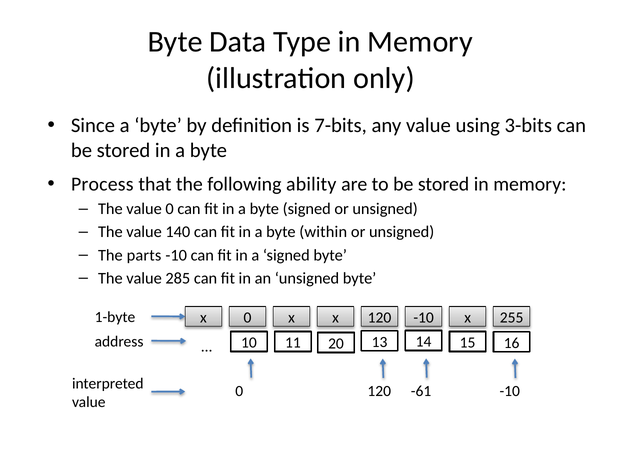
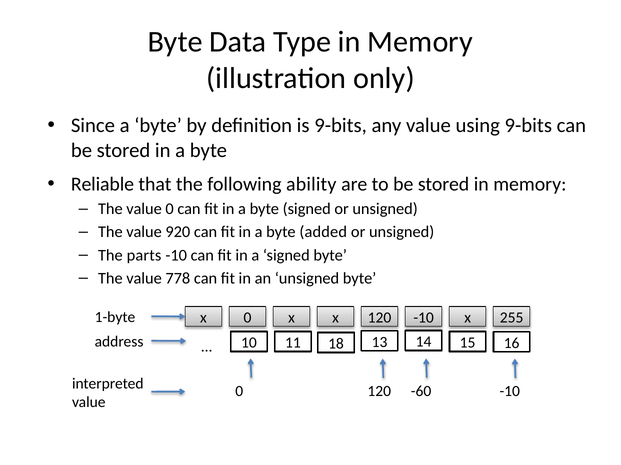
is 7-bits: 7-bits -> 9-bits (341, 126)
using 3-bits: 3-bits -> 9-bits (528, 126)
Process: Process -> Reliable (102, 184)
140: 140 -> 920 (178, 232)
within: within -> added (323, 232)
285: 285 -> 778 (178, 279)
20: 20 -> 18 (336, 344)
-61: -61 -> -60 (421, 392)
